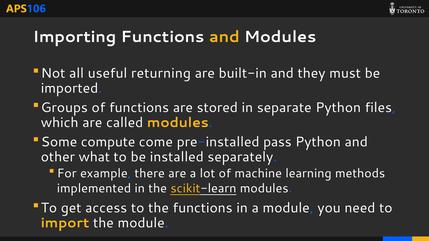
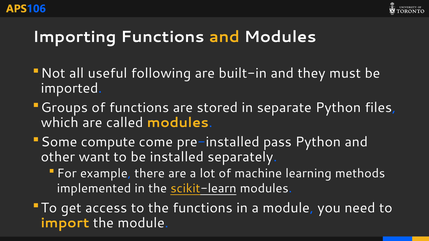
returning: returning -> following (161, 73)
what: what -> want (94, 157)
